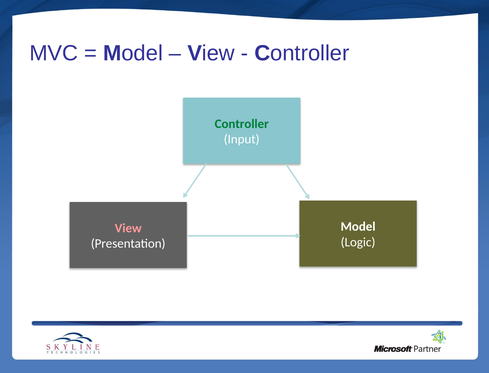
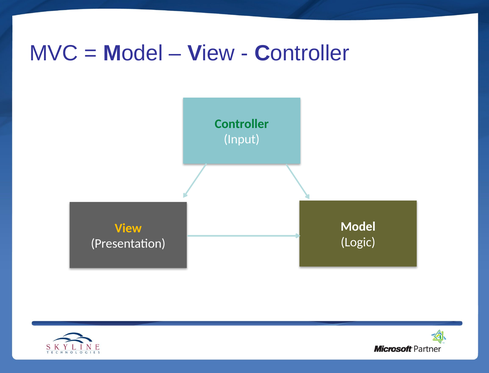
View colour: pink -> yellow (128, 228)
